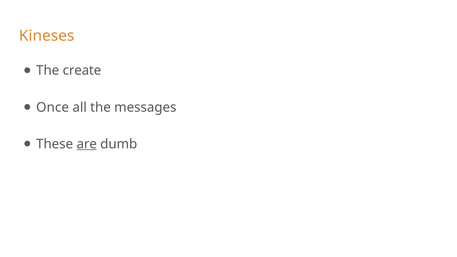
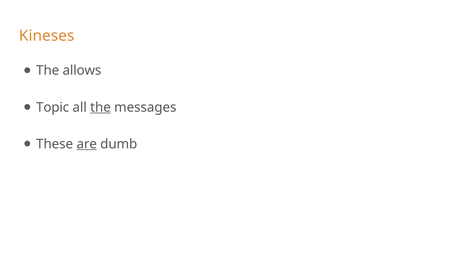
create: create -> allows (82, 71)
Once: Once -> Topic (53, 107)
the underline: none -> present (101, 107)
